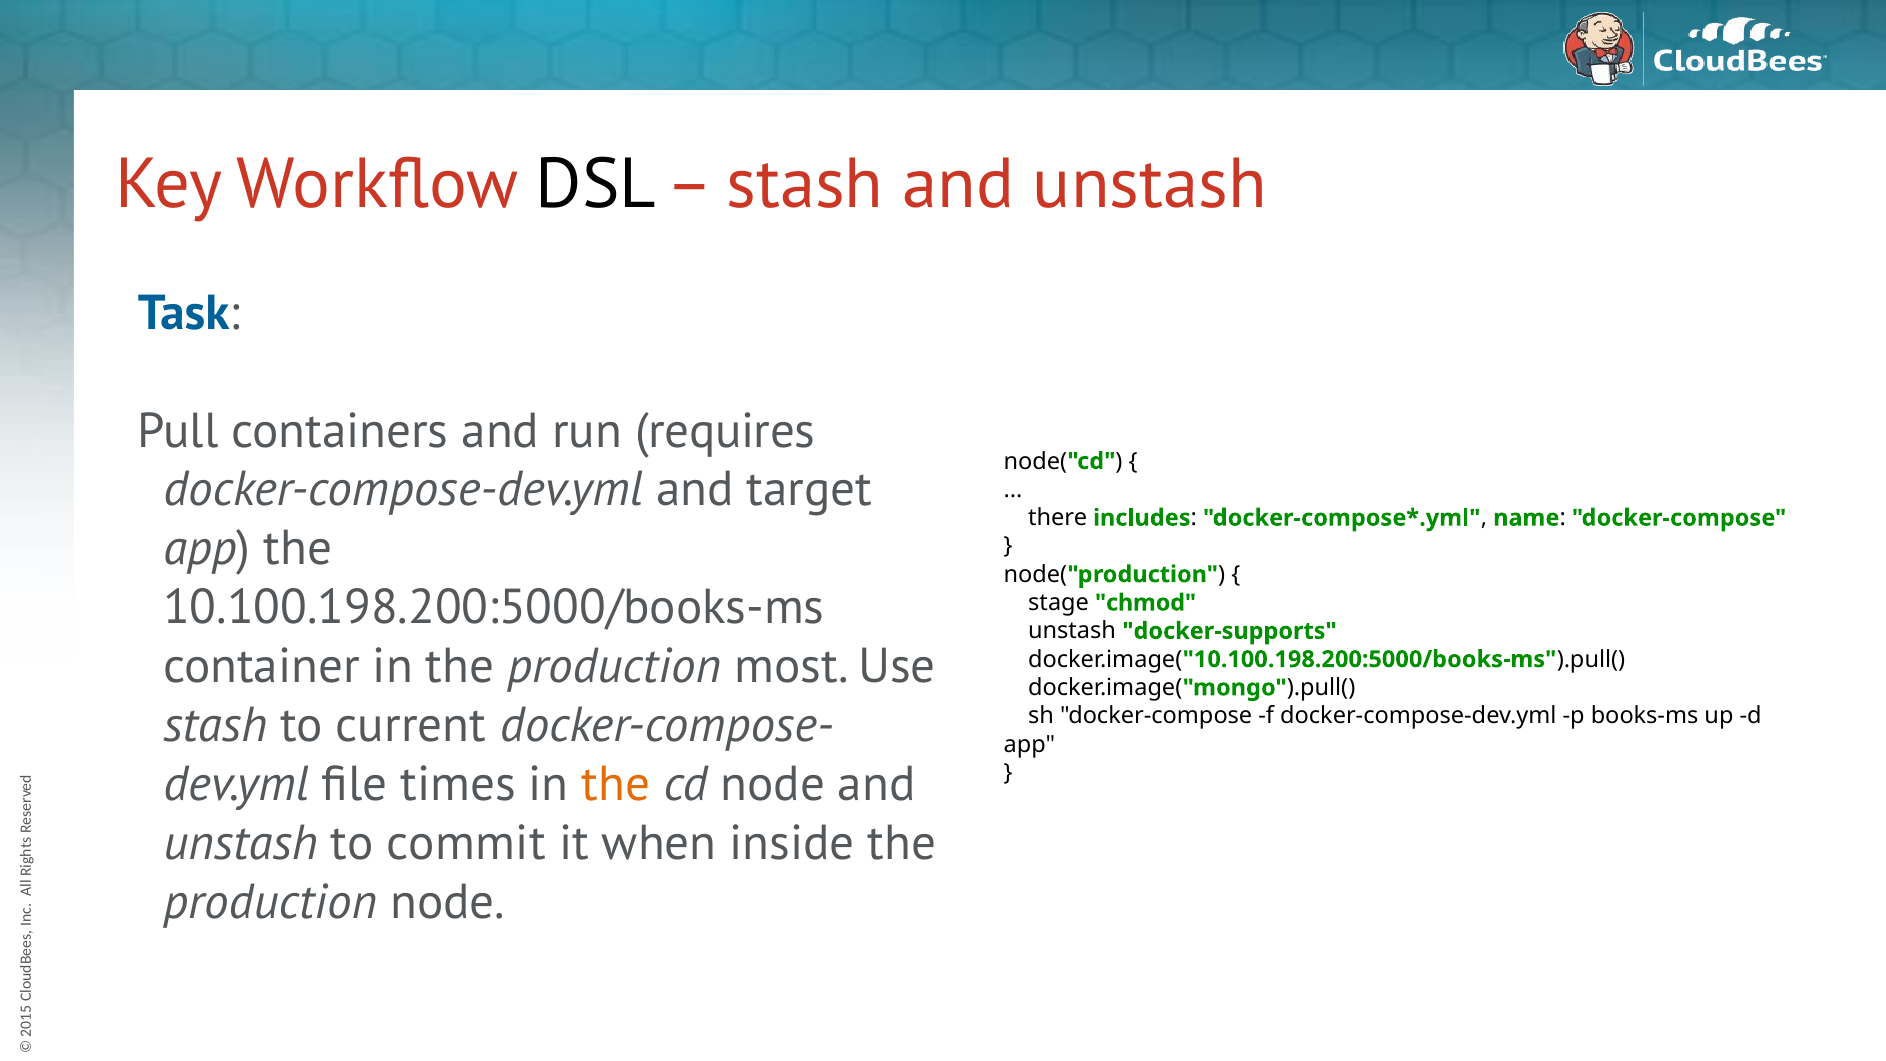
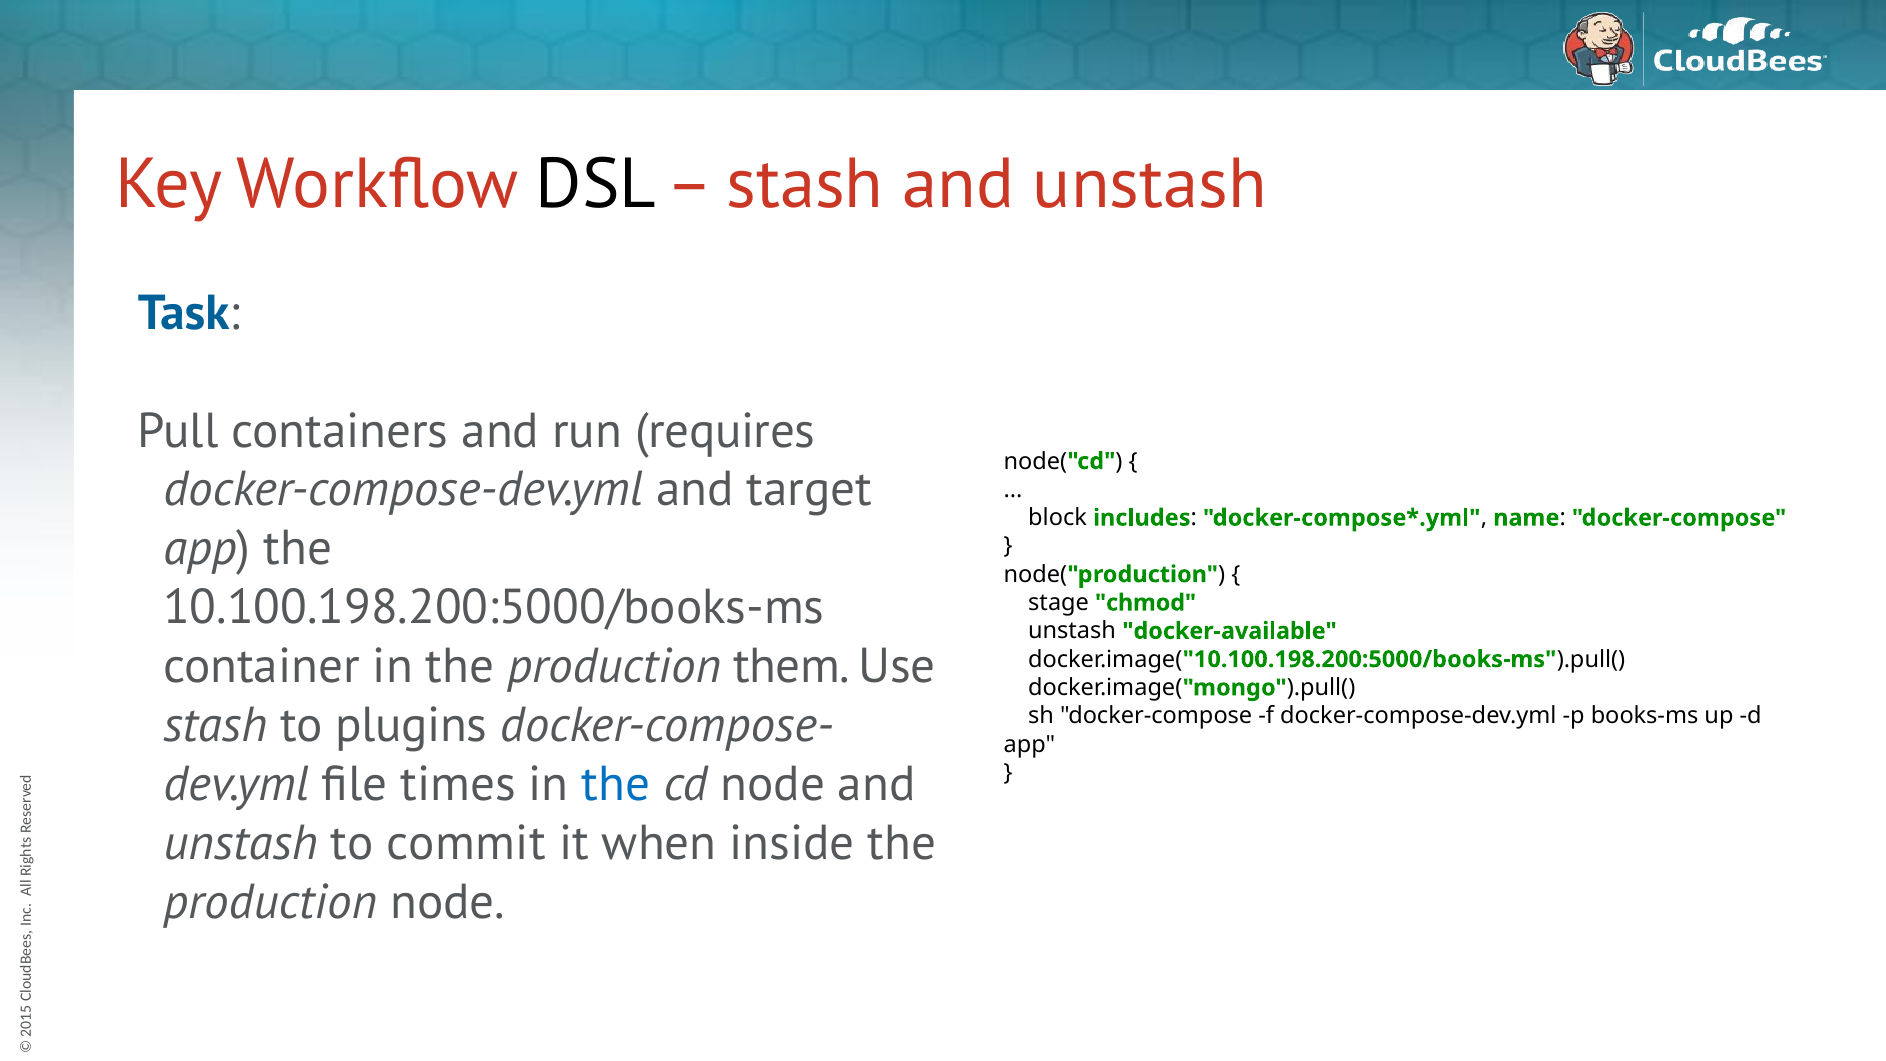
there: there -> block (1058, 518)
docker-supports: docker-supports -> docker-available (1230, 631)
most: most -> them (792, 666)
current: current -> plugins (411, 725)
the colour: orange -> blue (616, 784)
